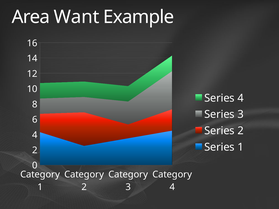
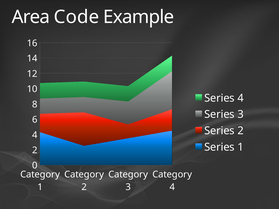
Want: Want -> Code (76, 17)
